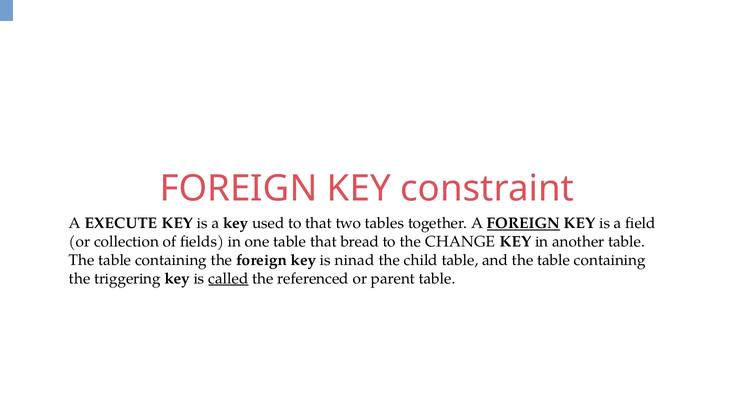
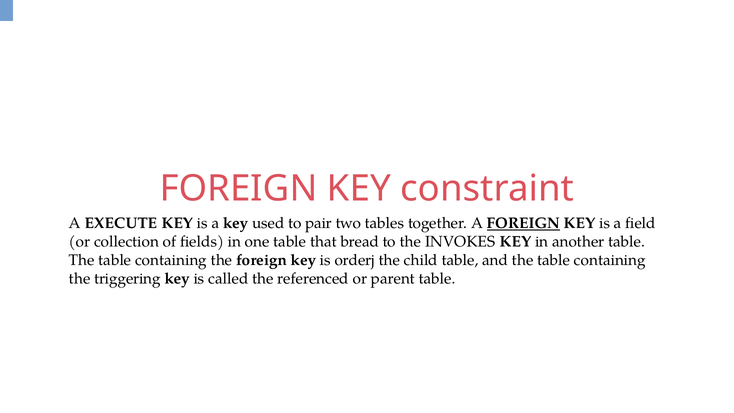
to that: that -> pair (319, 223)
CHANGE: CHANGE -> INVOKES (460, 242)
ninad: ninad -> orderj (355, 260)
called underline: present -> none (228, 278)
